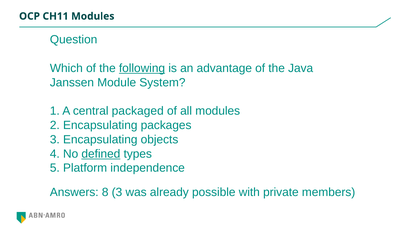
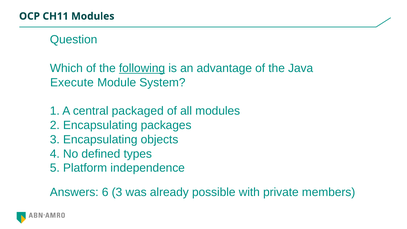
Janssen: Janssen -> Execute (72, 82)
defined underline: present -> none (101, 154)
8: 8 -> 6 (105, 192)
